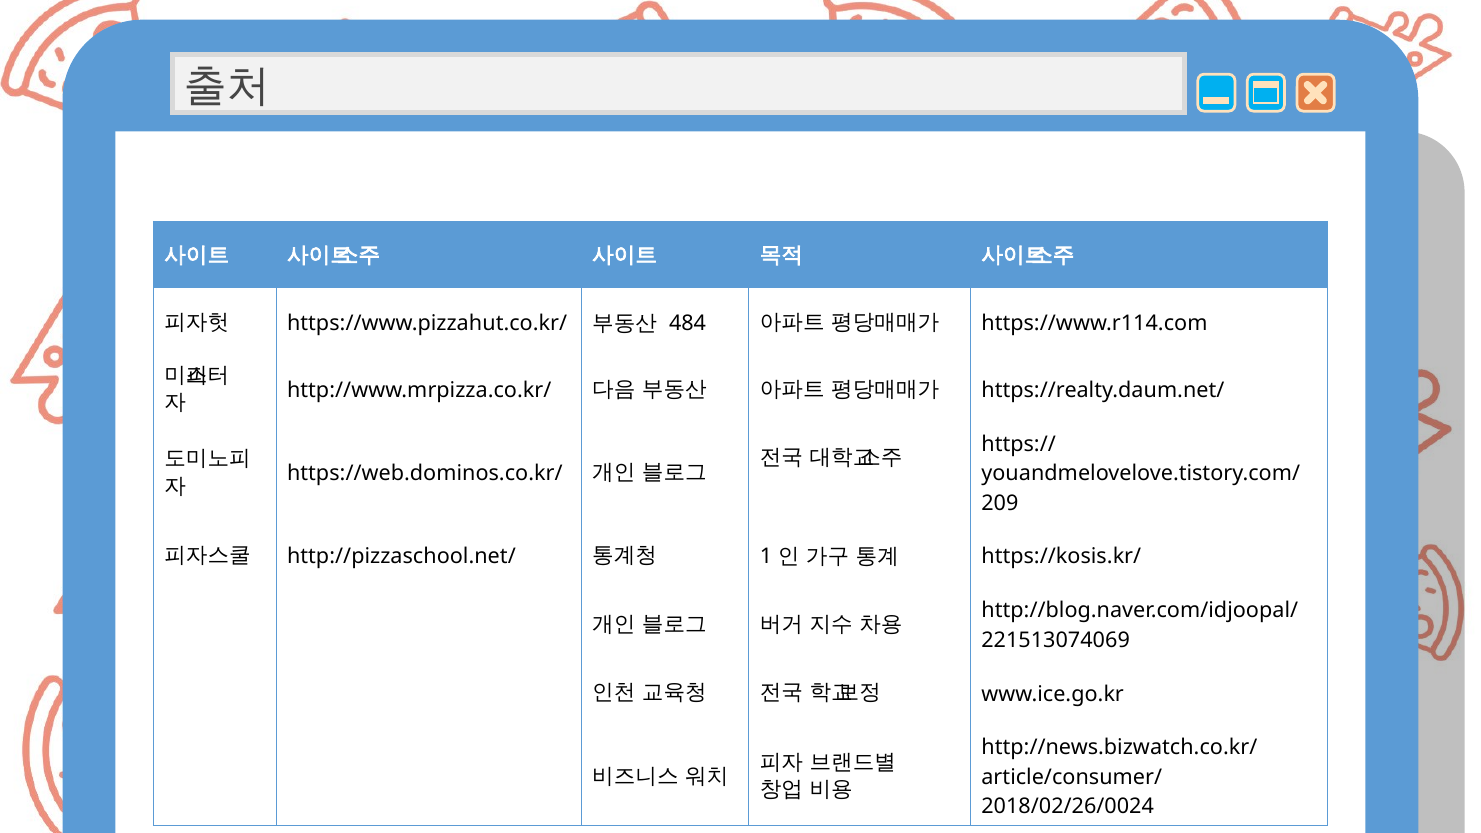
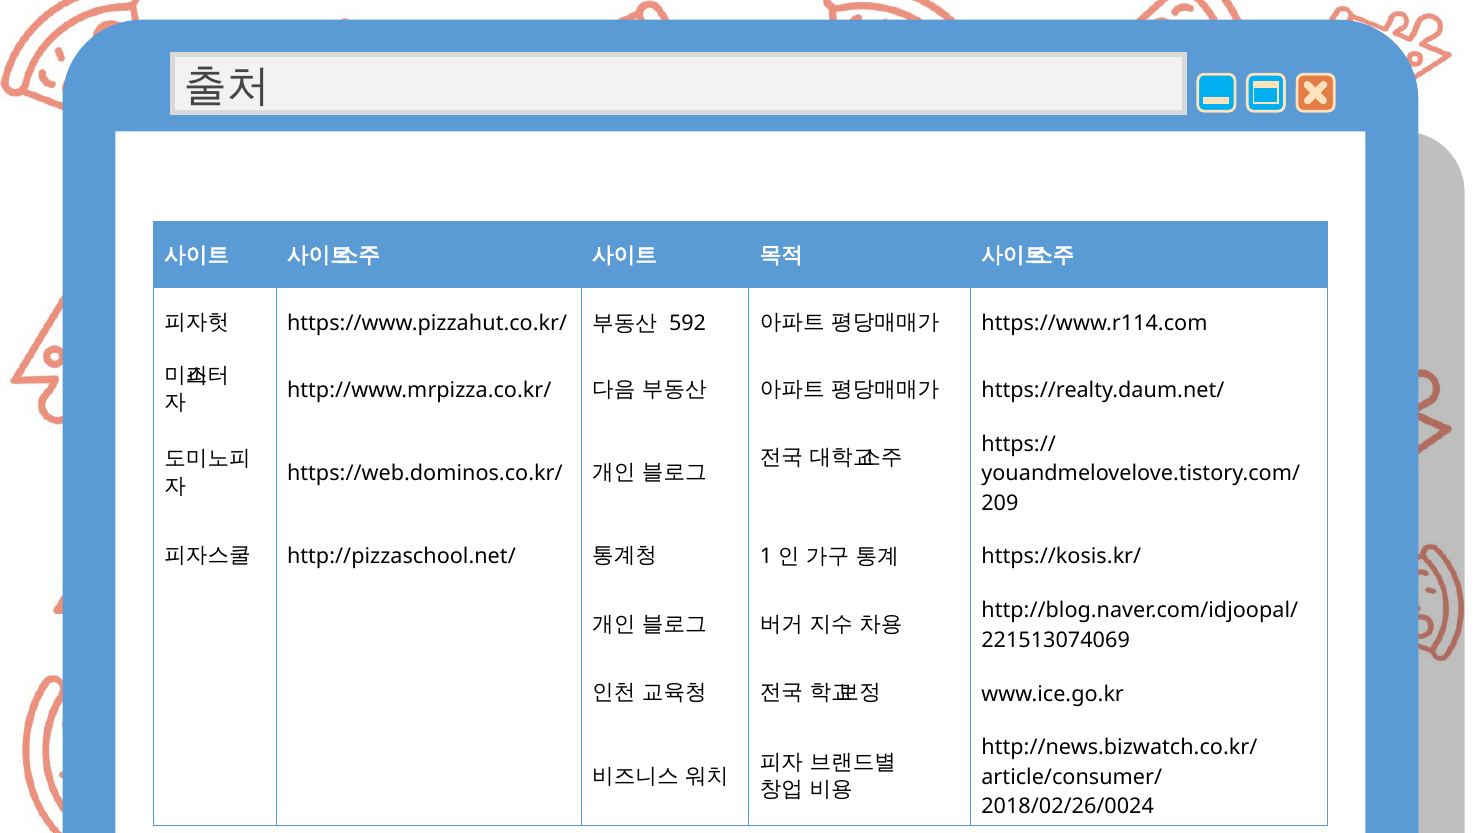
484: 484 -> 592 (688, 323)
